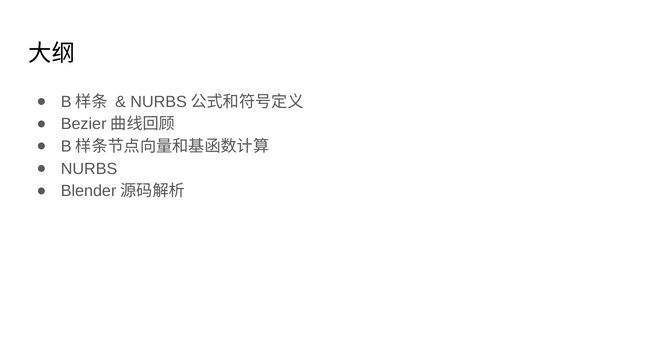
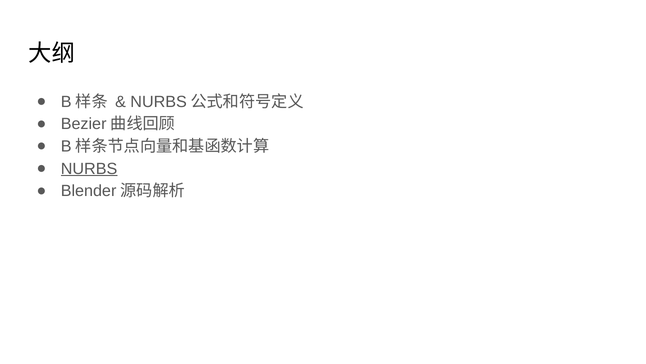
NURBS underline: none -> present (89, 168)
